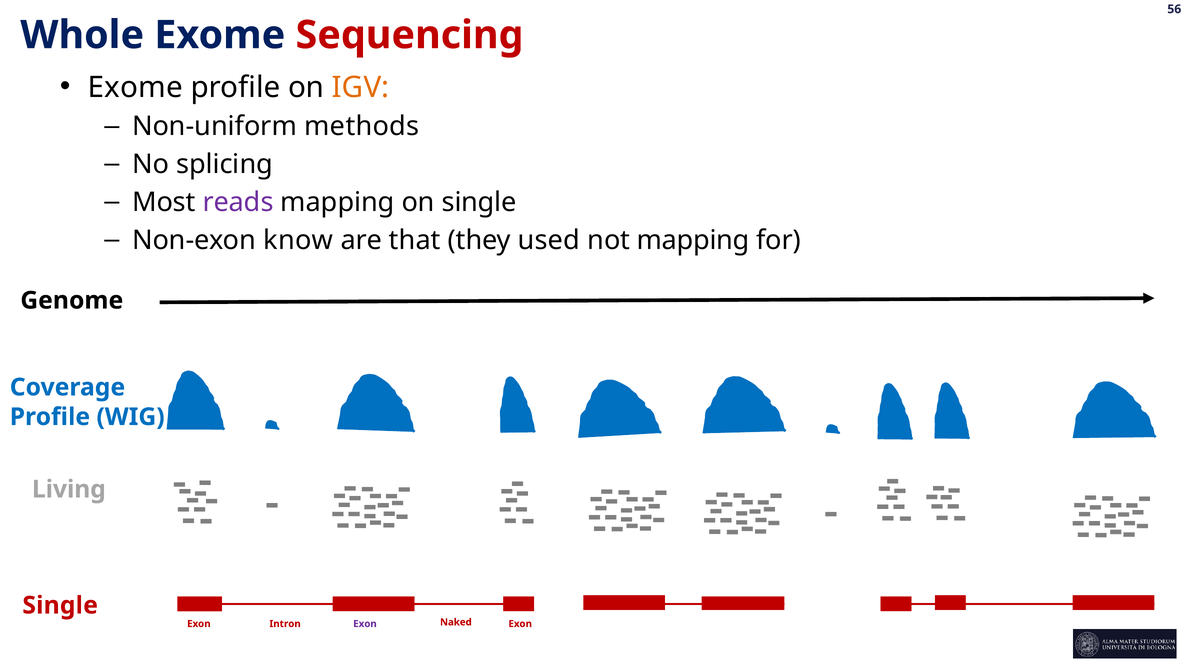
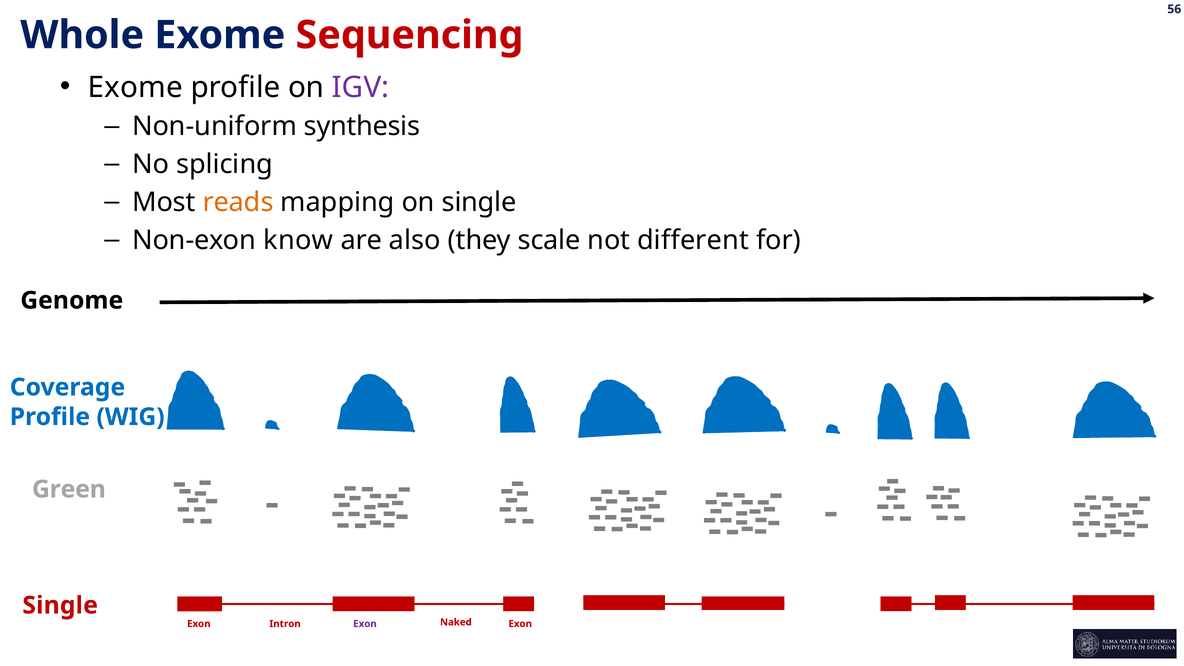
IGV colour: orange -> purple (361, 87)
methods: methods -> synthesis (362, 127)
reads colour: purple -> orange (238, 202)
that: that -> also (415, 240)
used: used -> scale (549, 240)
not mapping: mapping -> different (693, 240)
Living: Living -> Green (69, 489)
